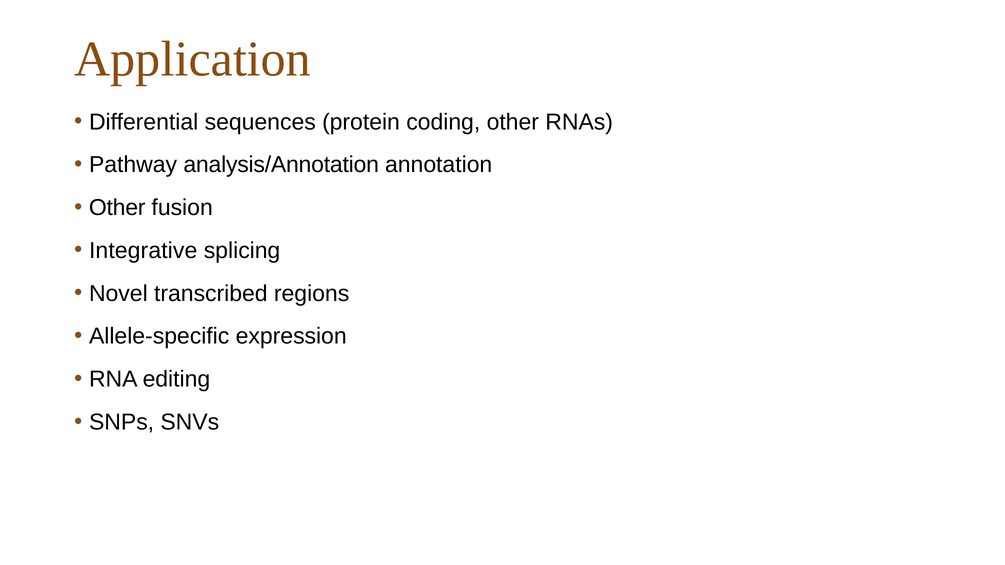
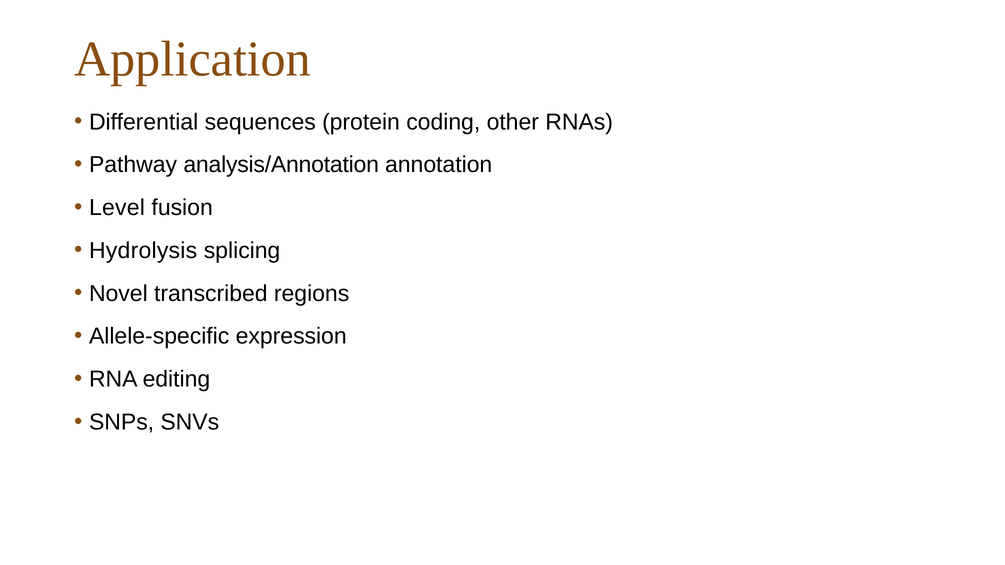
Other: Other -> Level (117, 208)
Integrative: Integrative -> Hydrolysis (143, 251)
